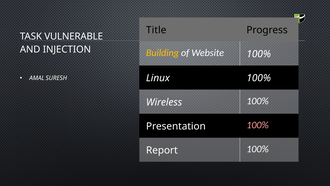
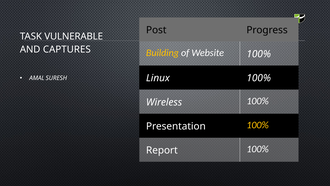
Title: Title -> Post (156, 30)
INJECTION: INJECTION -> CAPTURES (67, 49)
100% colour: pink -> yellow (258, 125)
